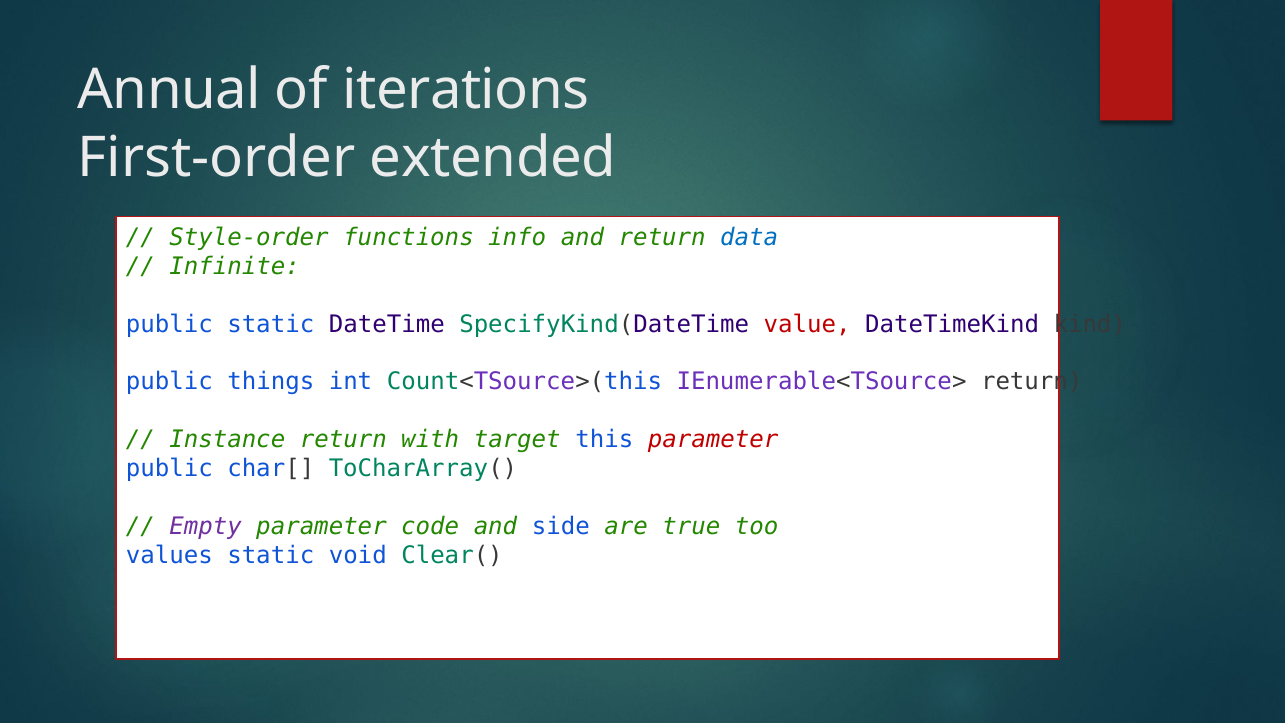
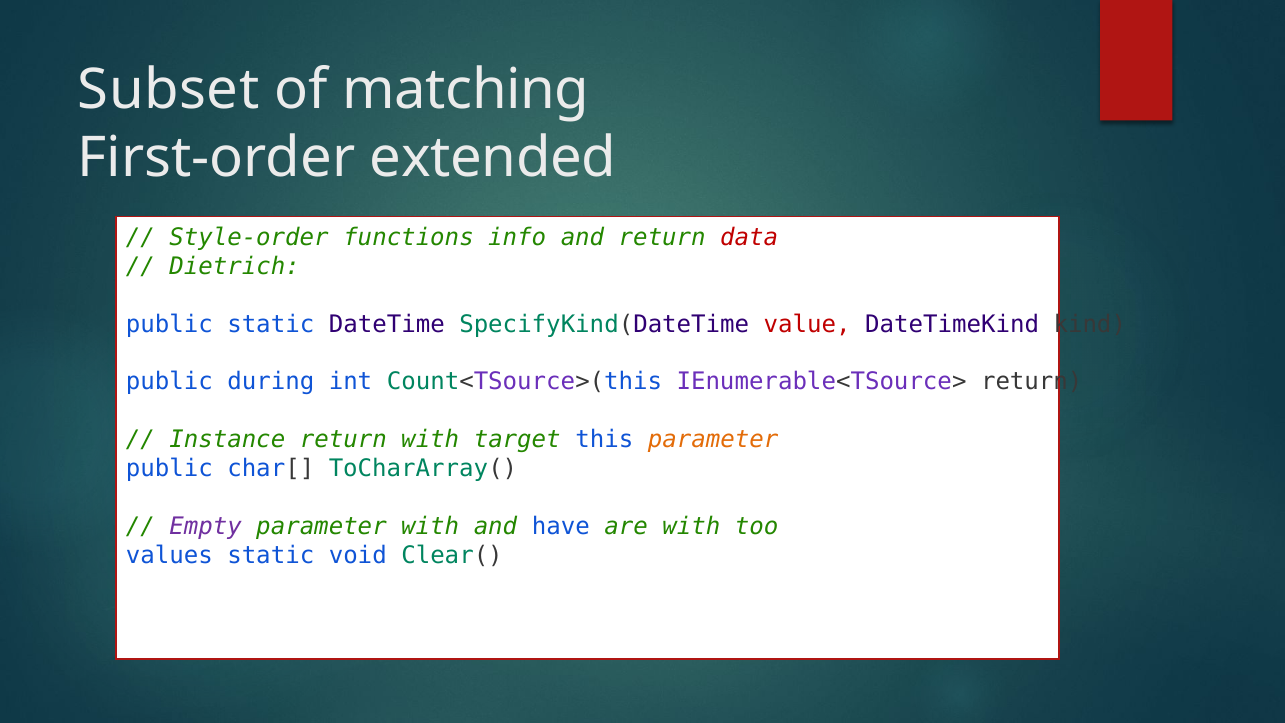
Annual: Annual -> Subset (169, 90)
iterations: iterations -> matching (466, 90)
data colour: blue -> red (749, 237)
Infinite: Infinite -> Dietrich (235, 266)
things: things -> during (271, 382)
parameter colour: red -> orange (713, 440)
parameter code: code -> with (430, 526)
side: side -> have (561, 526)
are true: true -> with (691, 526)
